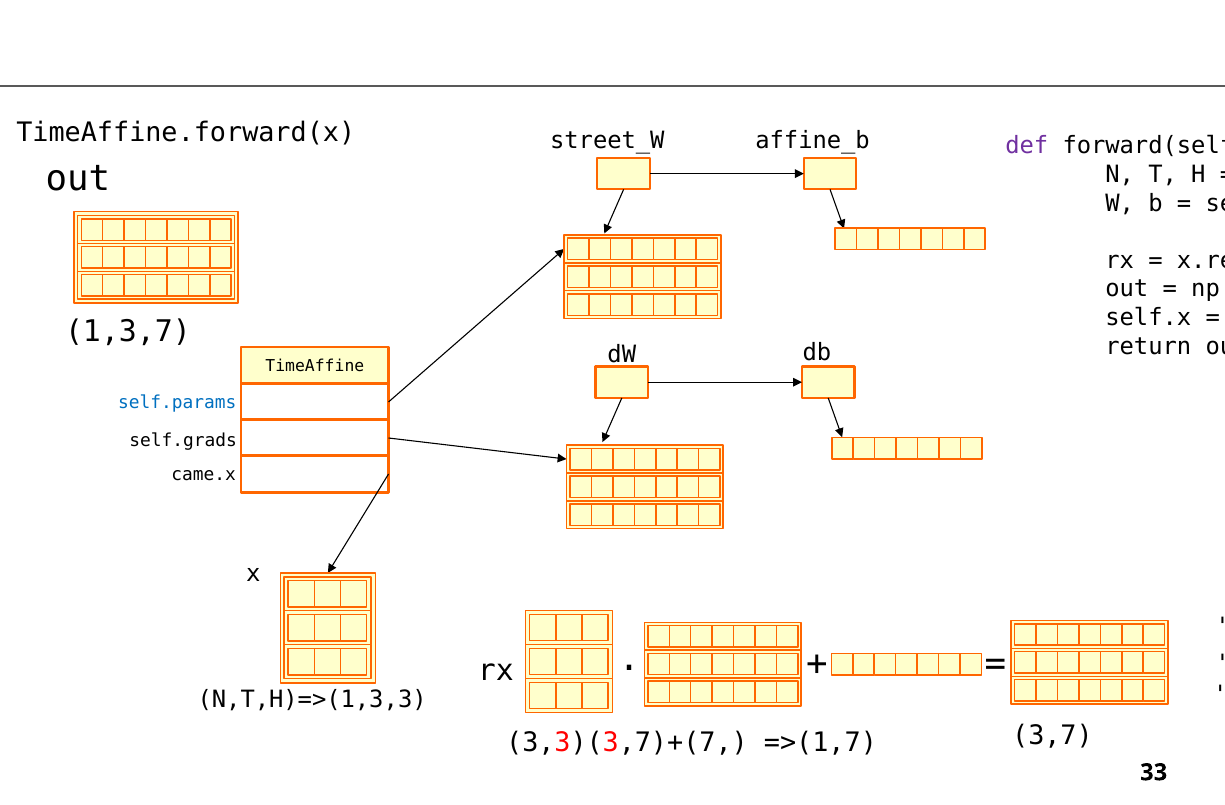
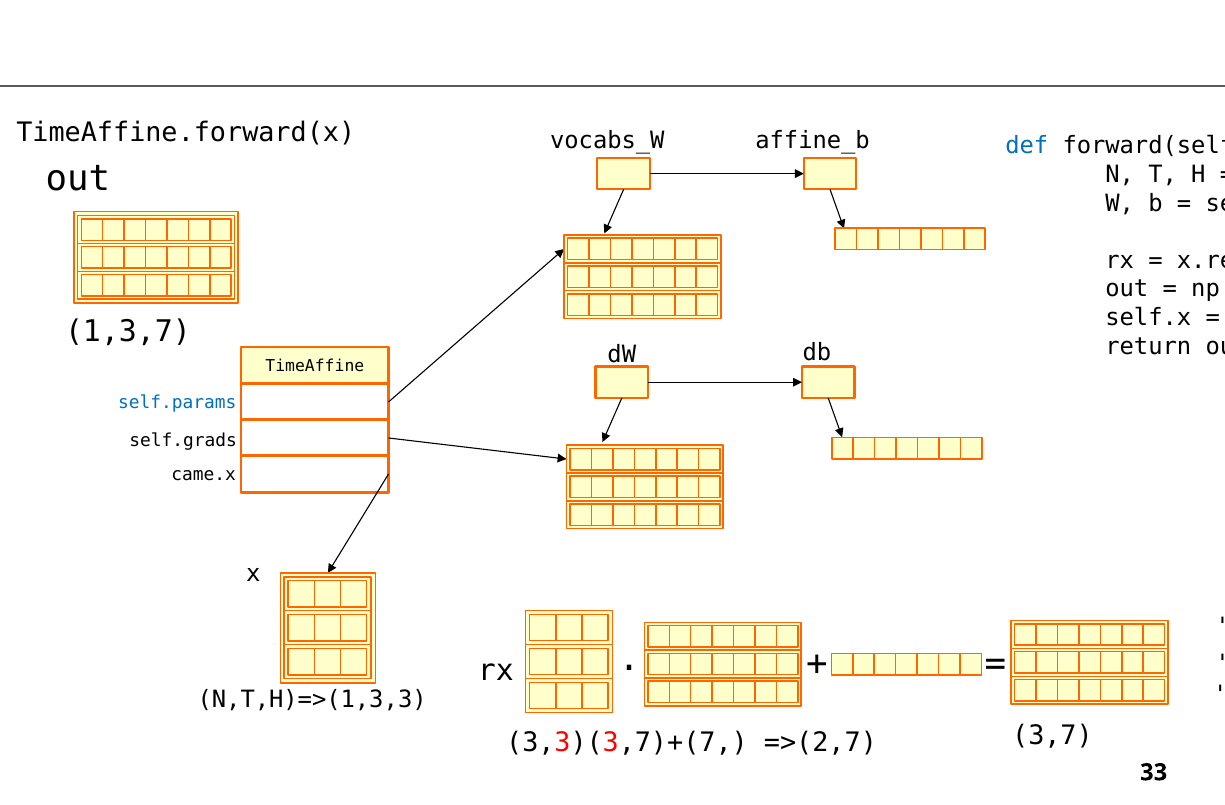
street_W: street_W -> vocabs_W (607, 140)
def colour: purple -> blue (1027, 146)
=>(1,7: =>(1,7 -> =>(2,7 (820, 742)
